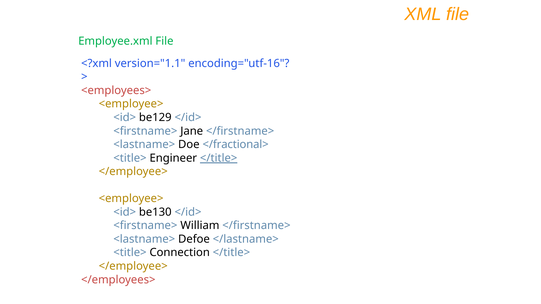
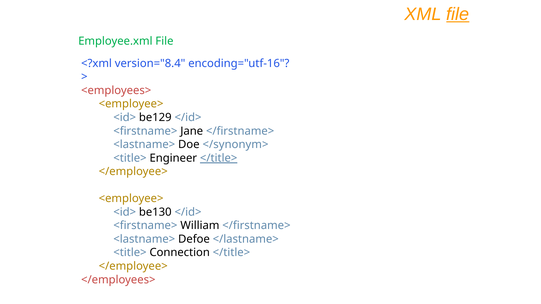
file underline: none -> present (458, 14)
version="1.1: version="1.1 -> version="8.4 (150, 63)
</fractional>: </fractional> -> </synonym> (235, 145)
